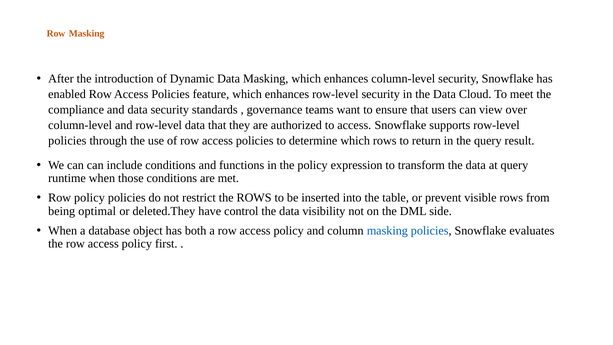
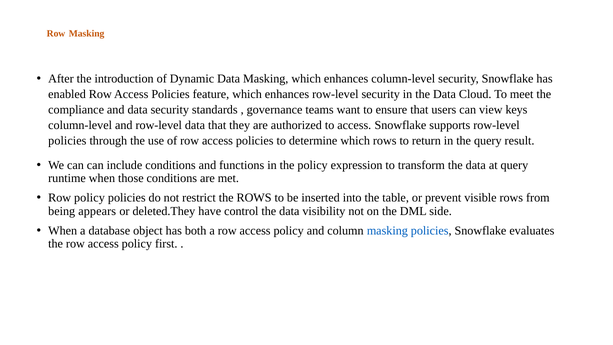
over: over -> keys (516, 110)
optimal: optimal -> appears (97, 211)
